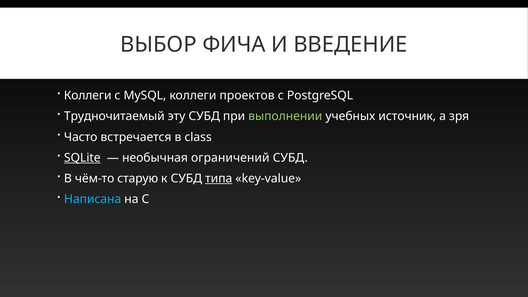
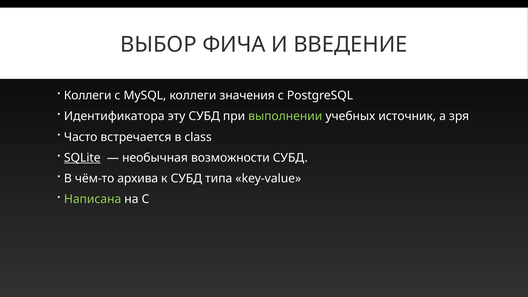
проектов: проектов -> значения (247, 96)
Трудночитаемый: Трудночитаемый -> Идентификатора (114, 116)
ограничений: ограничений -> возможности (230, 158)
старую: старую -> архива (138, 179)
типа underline: present -> none (219, 179)
Написана colour: light blue -> light green (93, 199)
